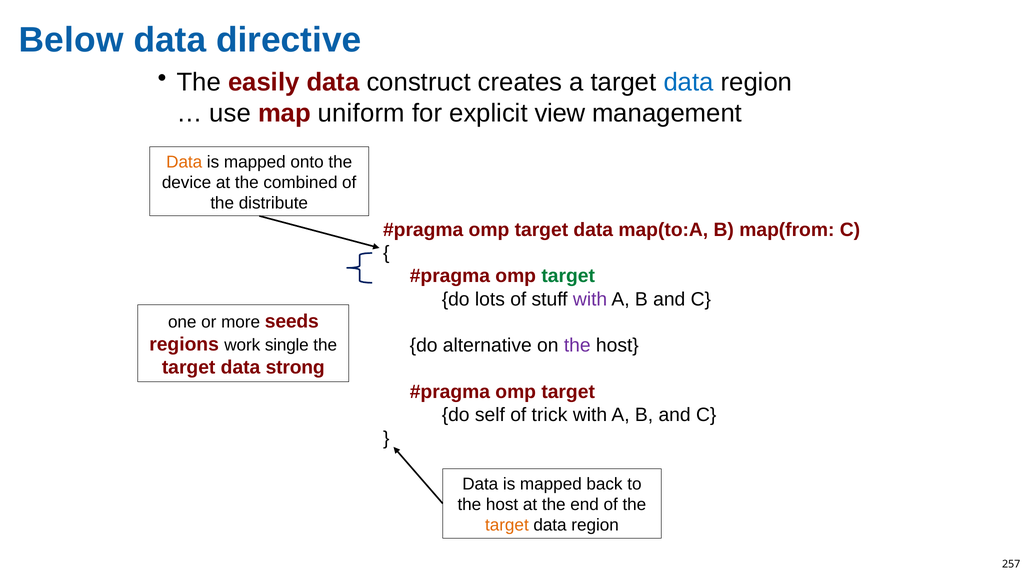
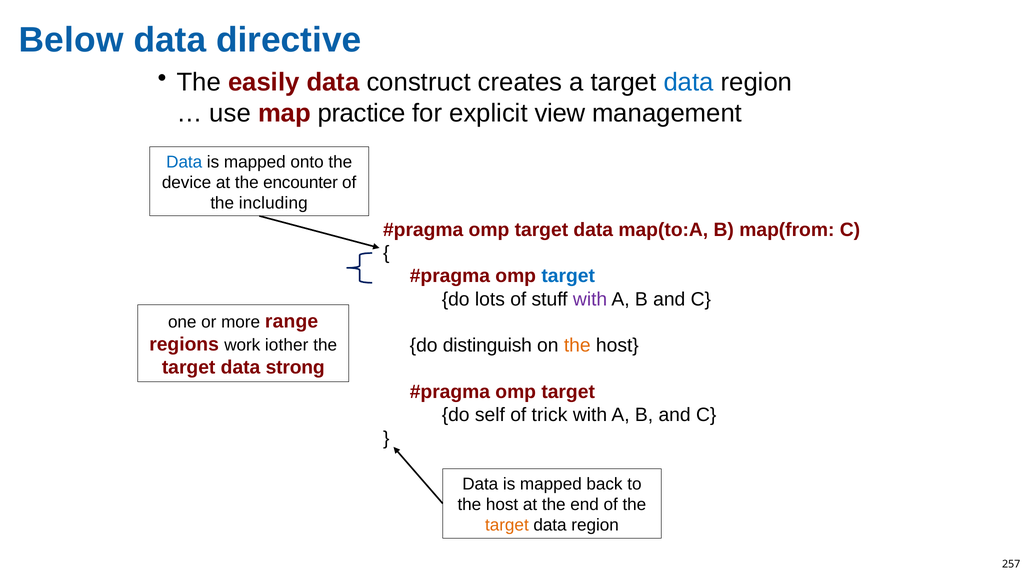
uniform: uniform -> practice (362, 113)
Data colour: orange -> blue (184, 162)
combined: combined -> encounter (301, 182)
distribute: distribute -> including (273, 203)
target colour: green -> blue (568, 276)
seeds: seeds -> range (292, 321)
single: single -> iother (287, 345)
alternative: alternative -> distinguish (487, 345)
the colour: purple -> orange (577, 345)
